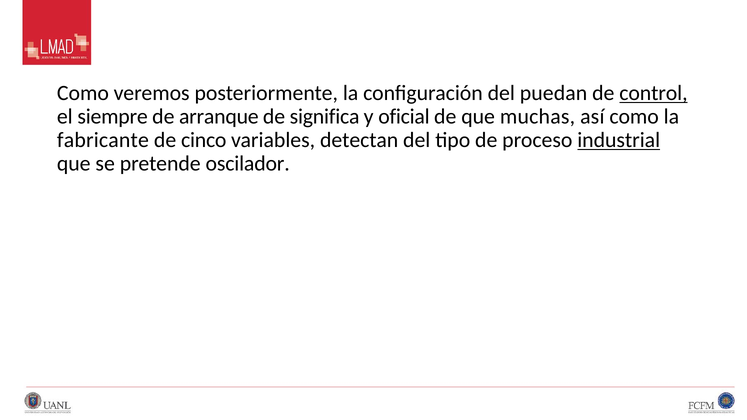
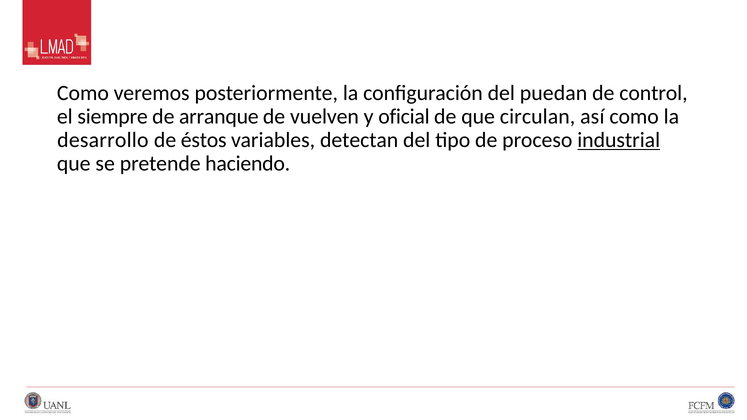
control underline: present -> none (653, 93)
significa: significa -> vuelven (325, 117)
muchas: muchas -> circulan (538, 117)
fabricante: fabricante -> desarrollo (103, 140)
cinco: cinco -> éstos (204, 140)
oscilador: oscilador -> haciendo (248, 164)
